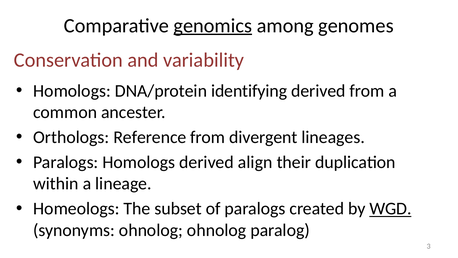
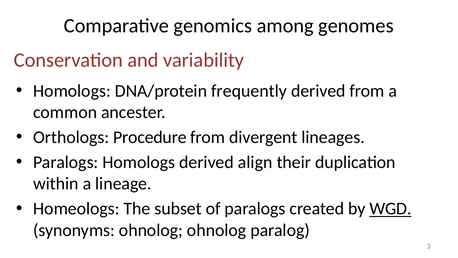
genomics underline: present -> none (213, 26)
identifying: identifying -> frequently (249, 91)
Reference: Reference -> Procedure (150, 137)
